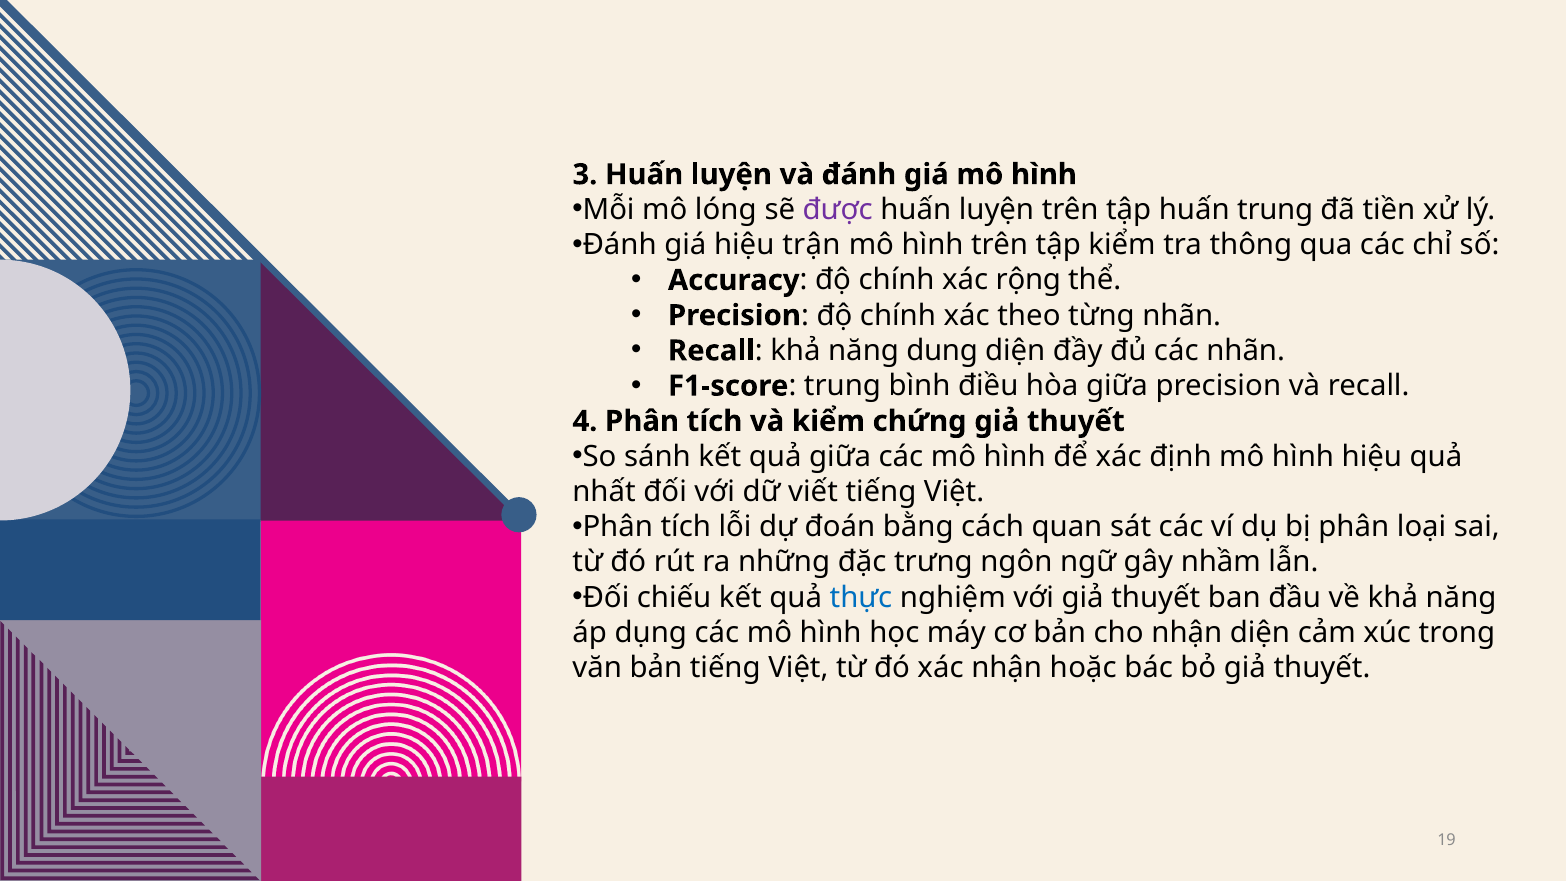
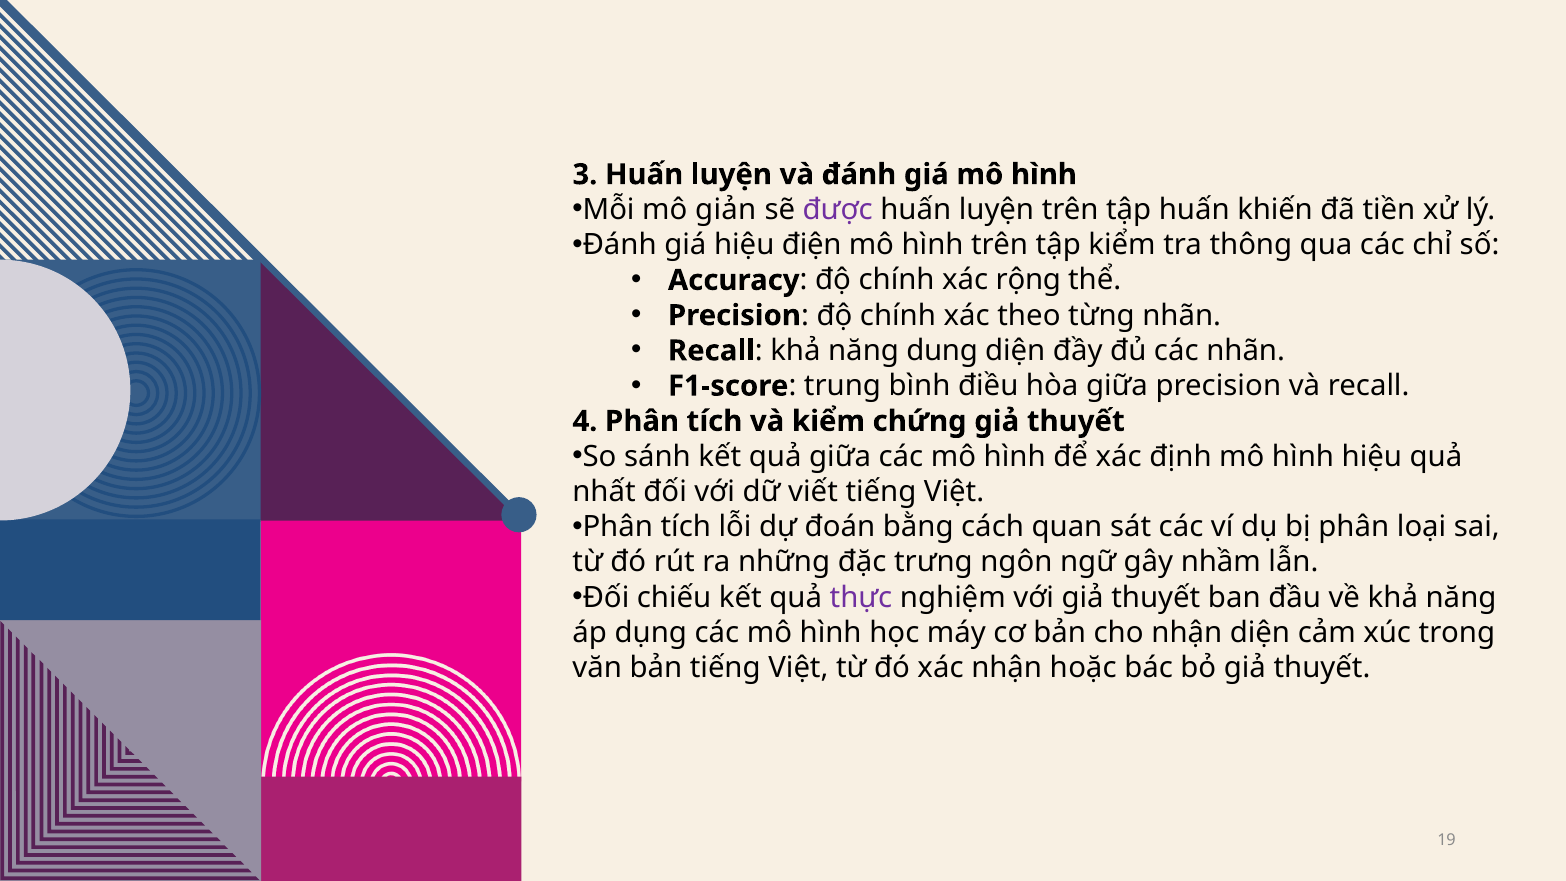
lóng: lóng -> giản (726, 210)
huấn trung: trung -> khiến (1275, 210)
trận: trận -> điện (812, 245)
thực colour: blue -> purple (861, 597)
